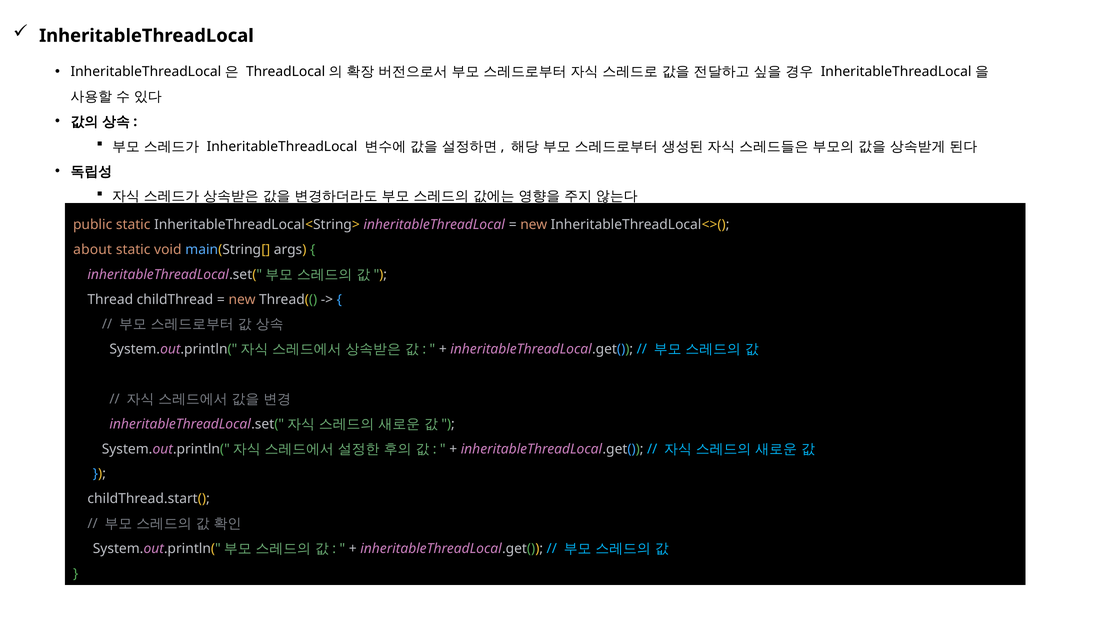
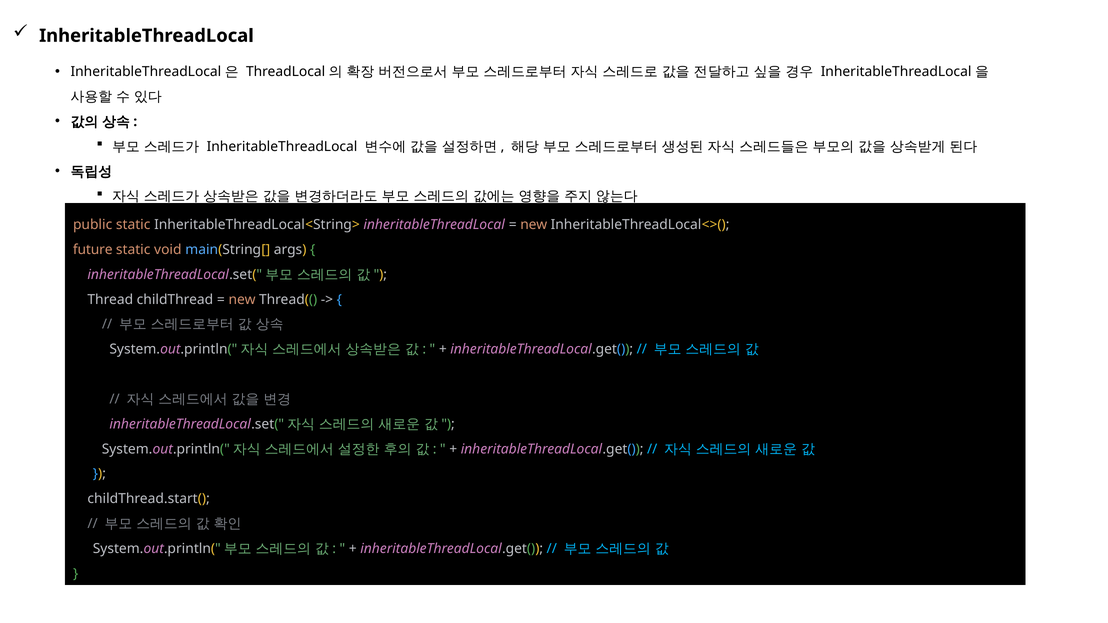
about: about -> future (93, 250)
